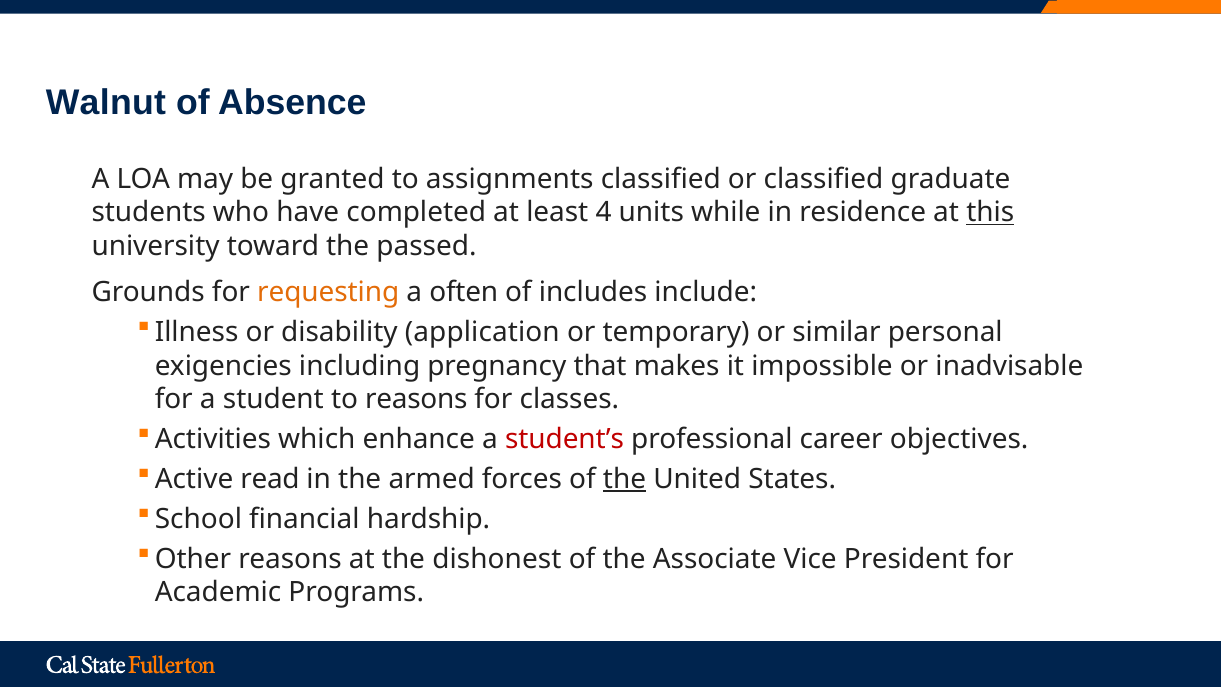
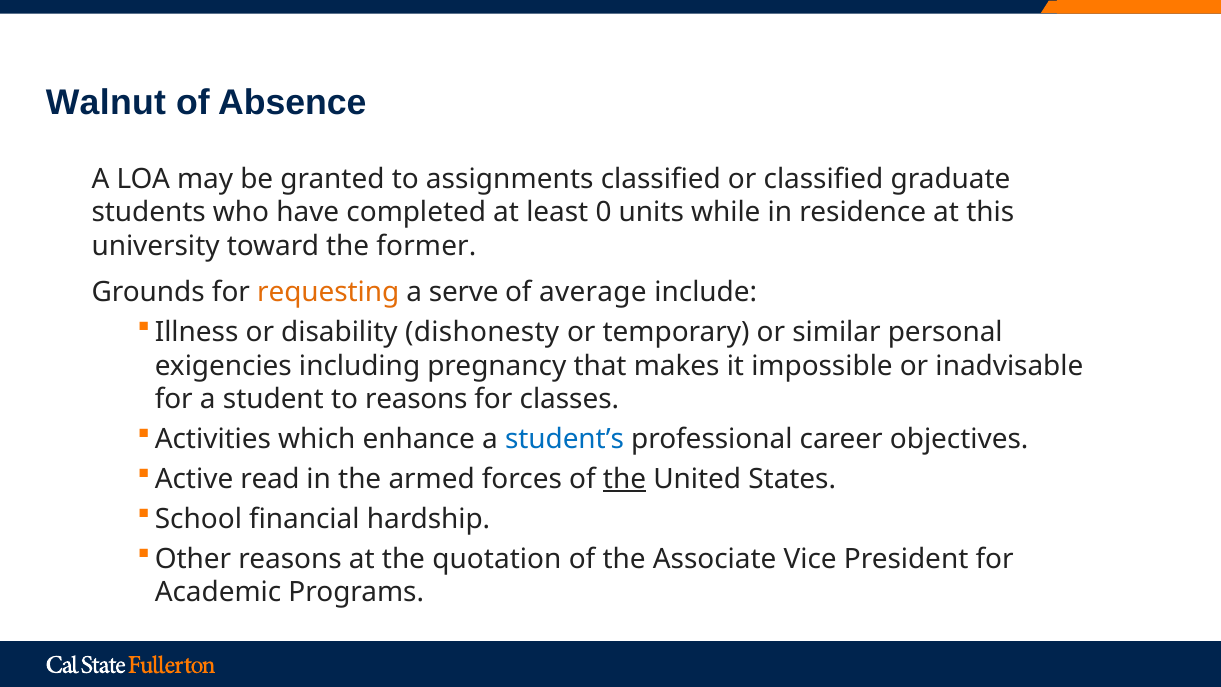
4: 4 -> 0 (604, 212)
this underline: present -> none (990, 212)
passed: passed -> former (426, 246)
often: often -> serve (464, 292)
includes: includes -> average (593, 292)
application: application -> dishonesty (482, 332)
student’s colour: red -> blue (565, 439)
dishonest: dishonest -> quotation (497, 559)
